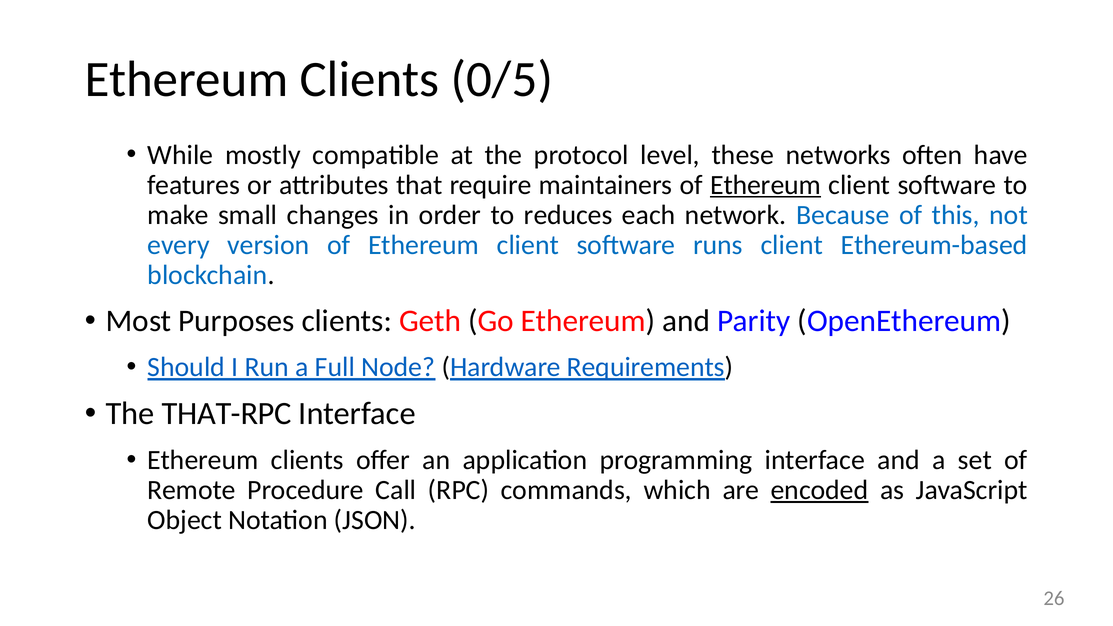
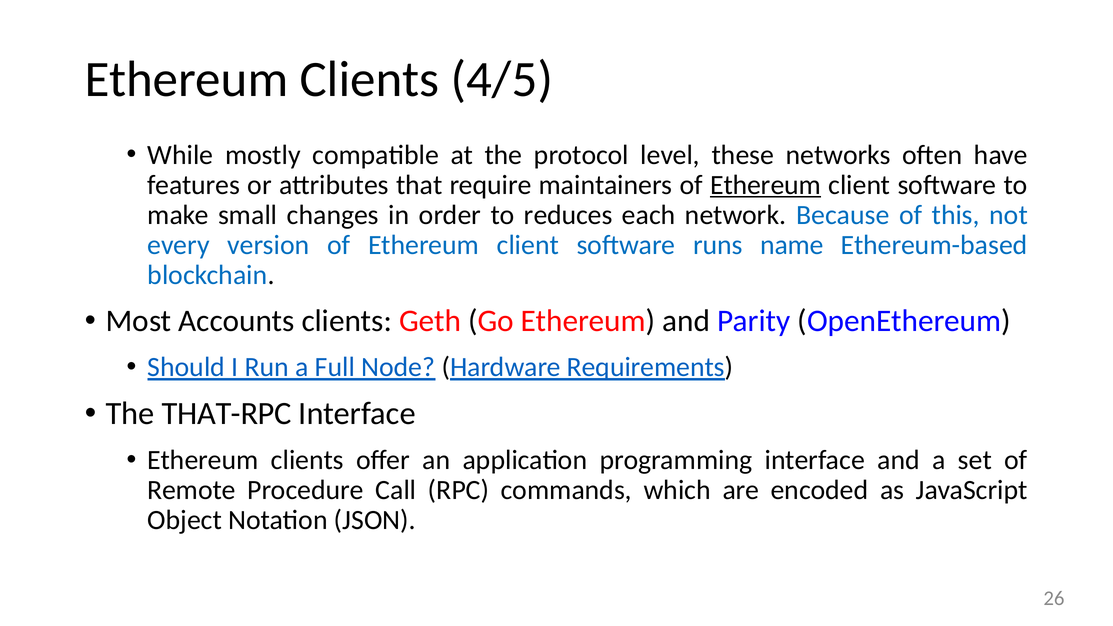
0/5: 0/5 -> 4/5 (502, 79)
runs client: client -> name (792, 245)
Purposes: Purposes -> Accounts (236, 321)
encoded underline: present -> none (820, 490)
